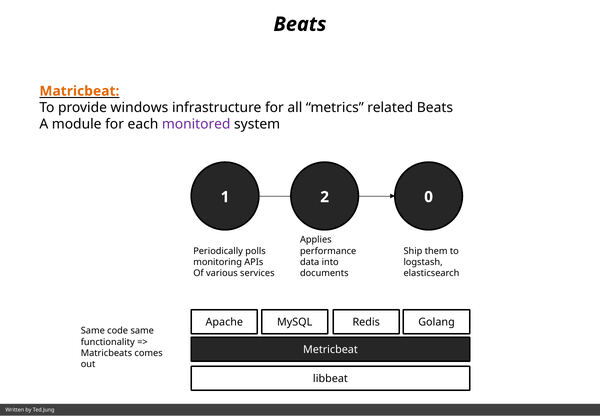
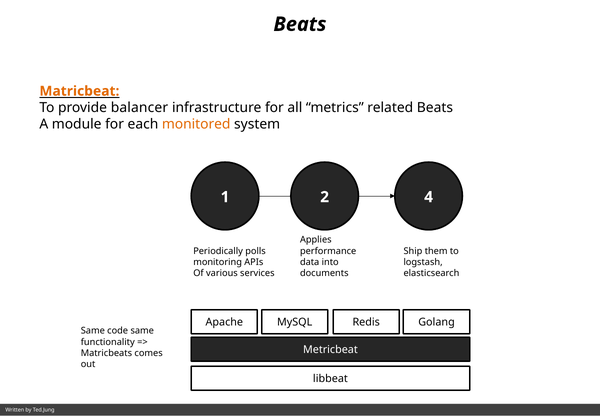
windows: windows -> balancer (139, 108)
monitored colour: purple -> orange (196, 124)
0: 0 -> 4 (429, 197)
